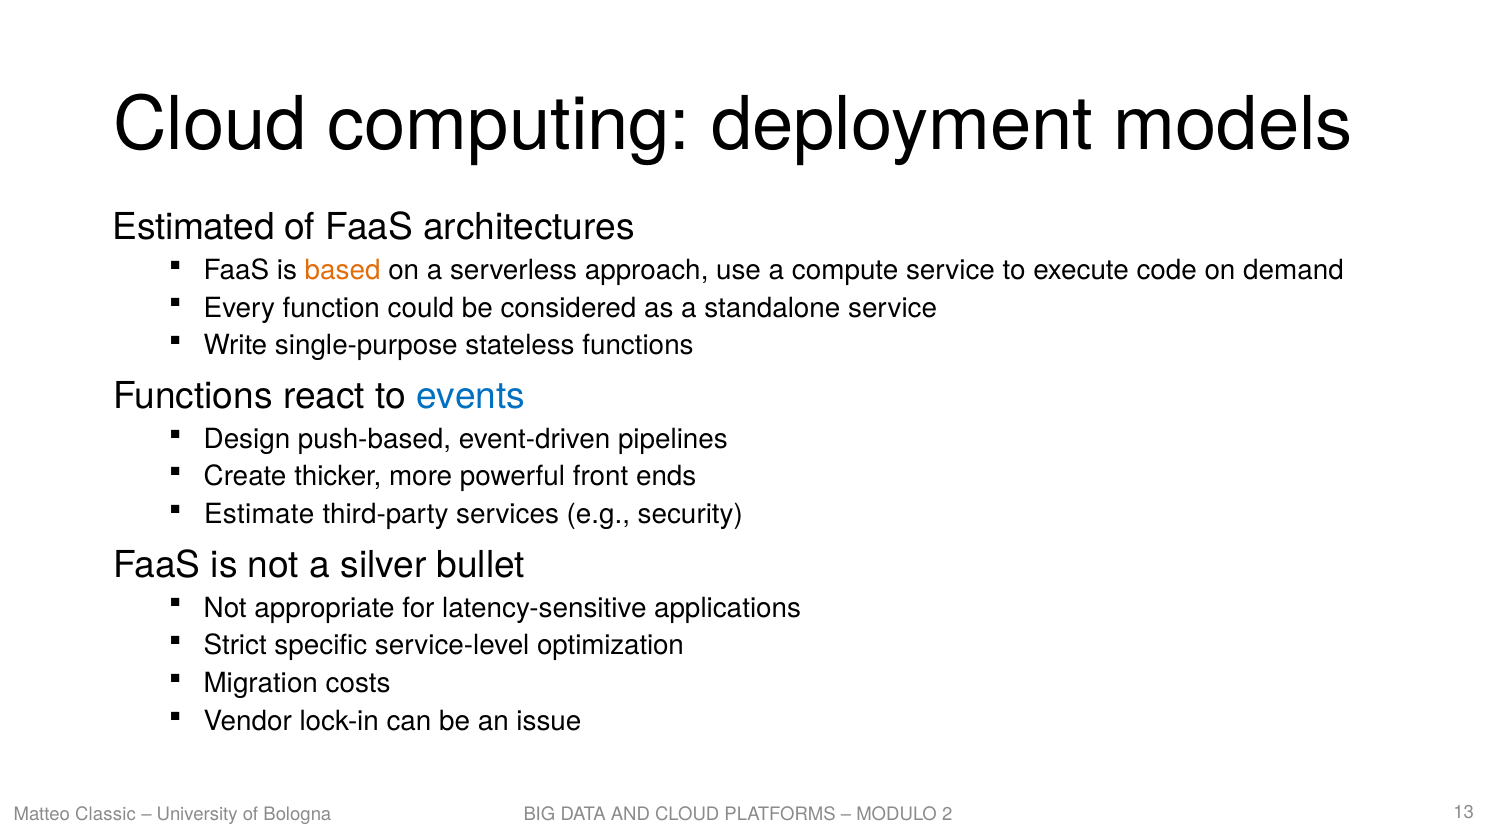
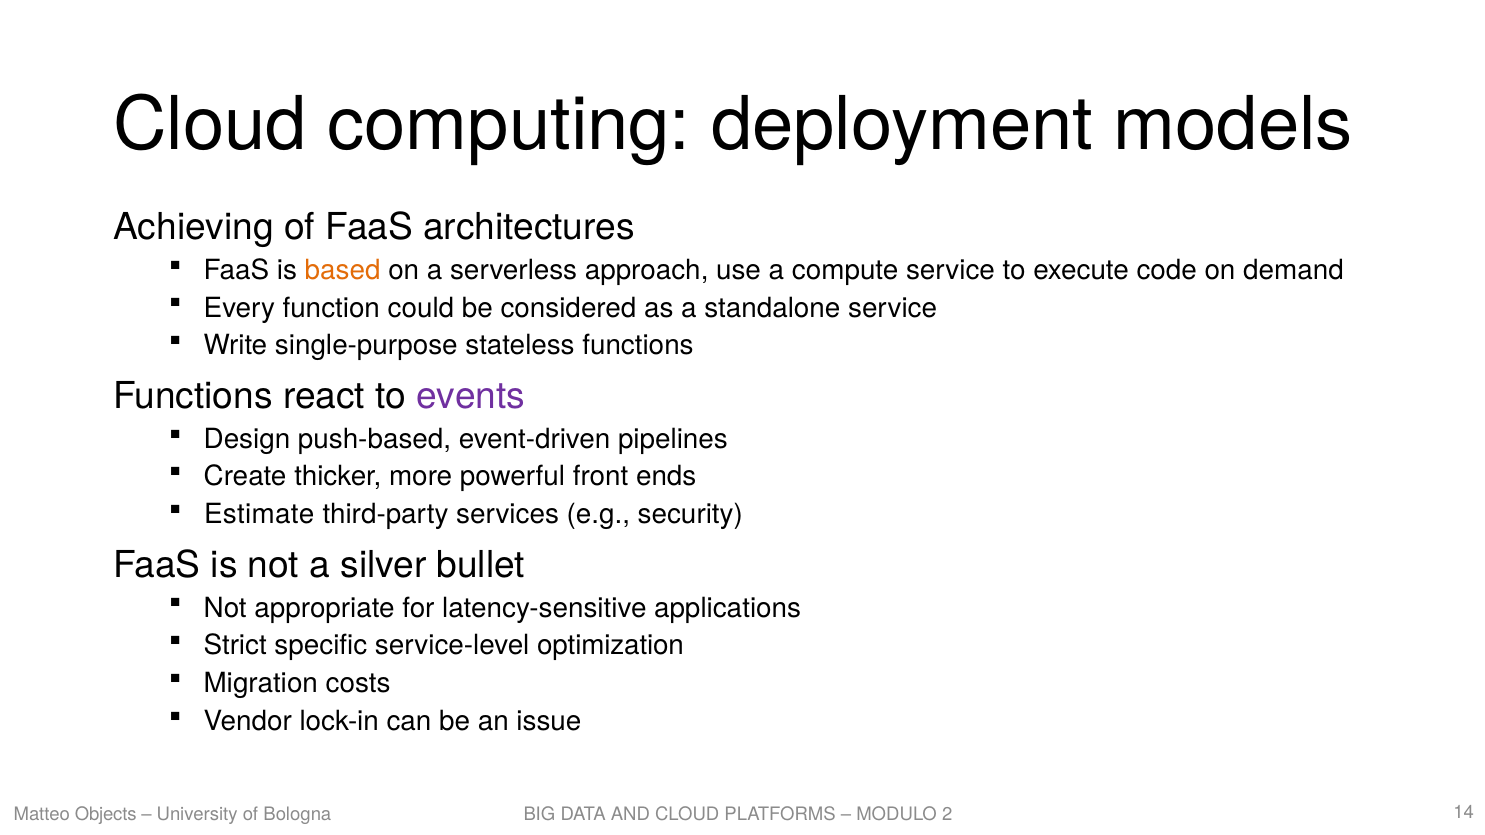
Estimated: Estimated -> Achieving (194, 227)
events colour: blue -> purple (471, 396)
Classic: Classic -> Objects (106, 814)
13: 13 -> 14 (1464, 812)
